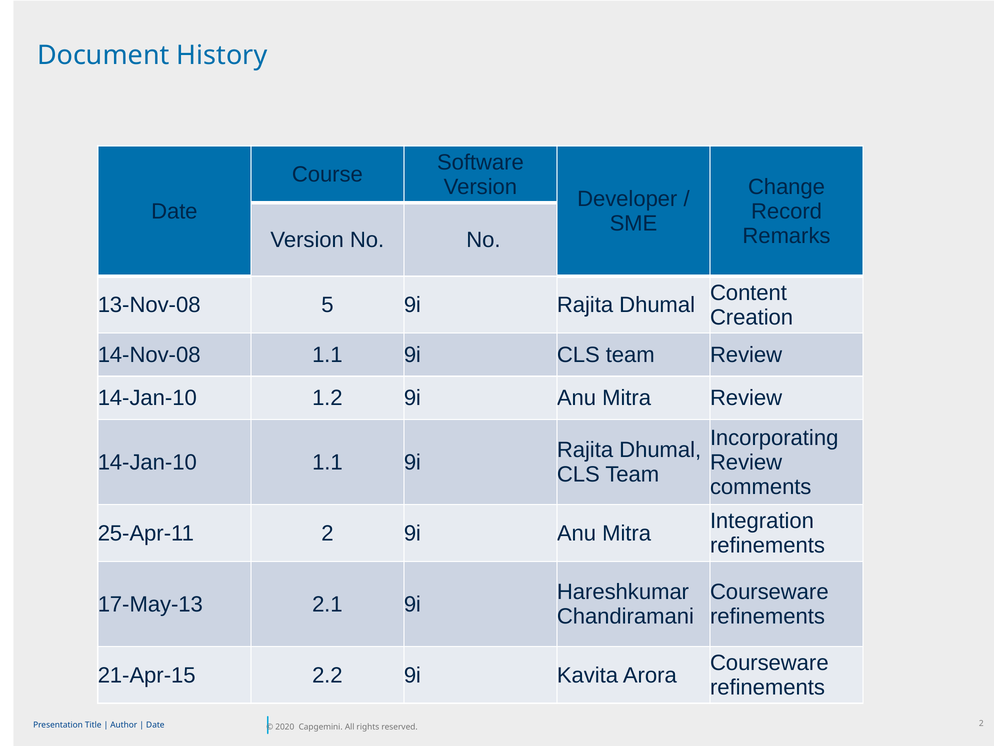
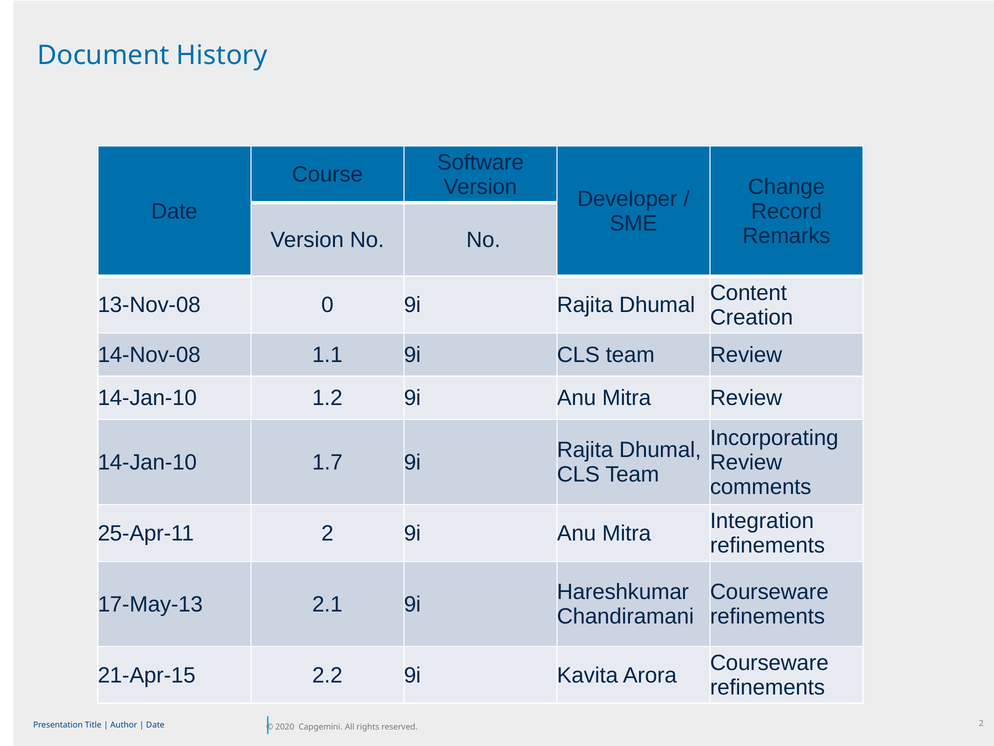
5: 5 -> 0 (327, 305)
14-Jan-10 1.1: 1.1 -> 1.7 (327, 462)
